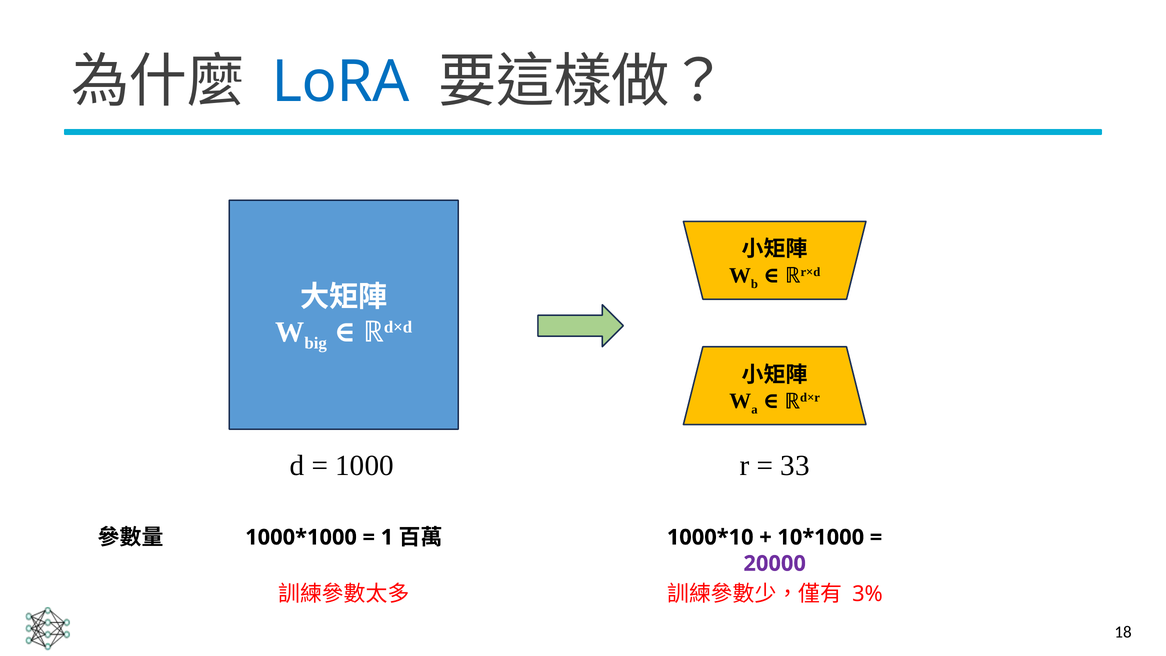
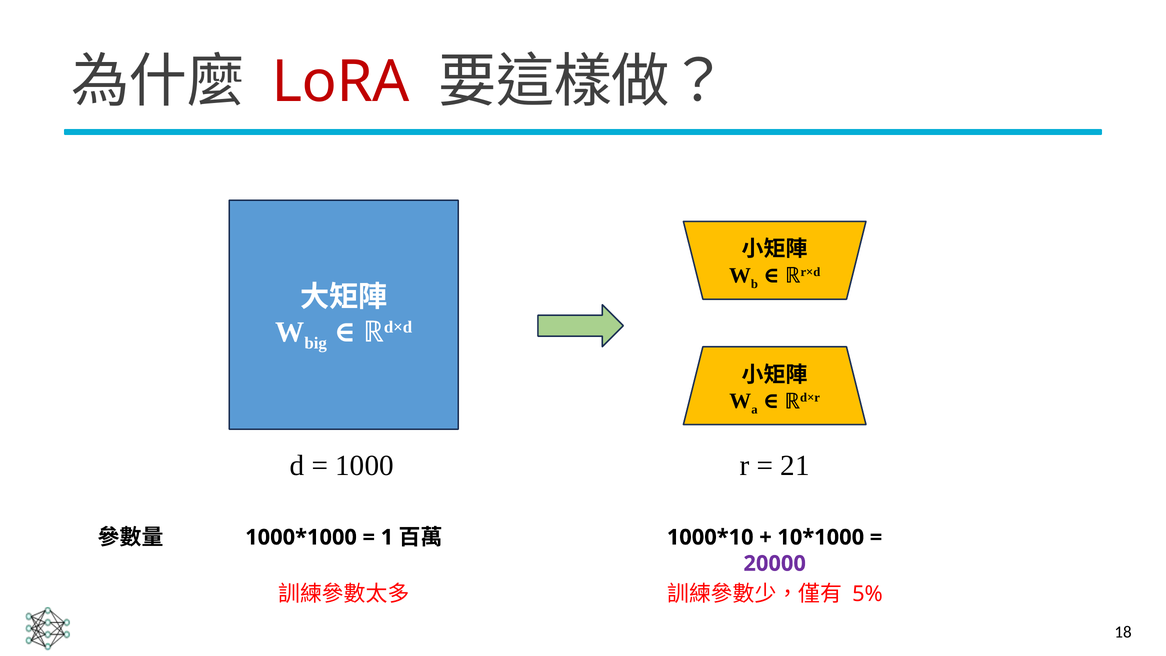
LoRA colour: blue -> red (341, 82)
33: 33 -> 21 (795, 465)
3%: 3% -> 5% (867, 594)
